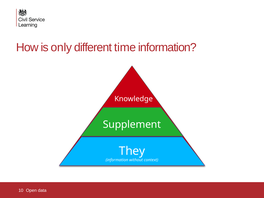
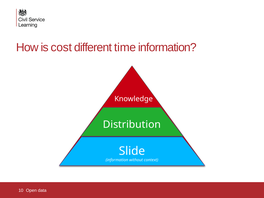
only: only -> cost (61, 47)
Supplement: Supplement -> Distribution (132, 125)
They: They -> Slide (132, 151)
